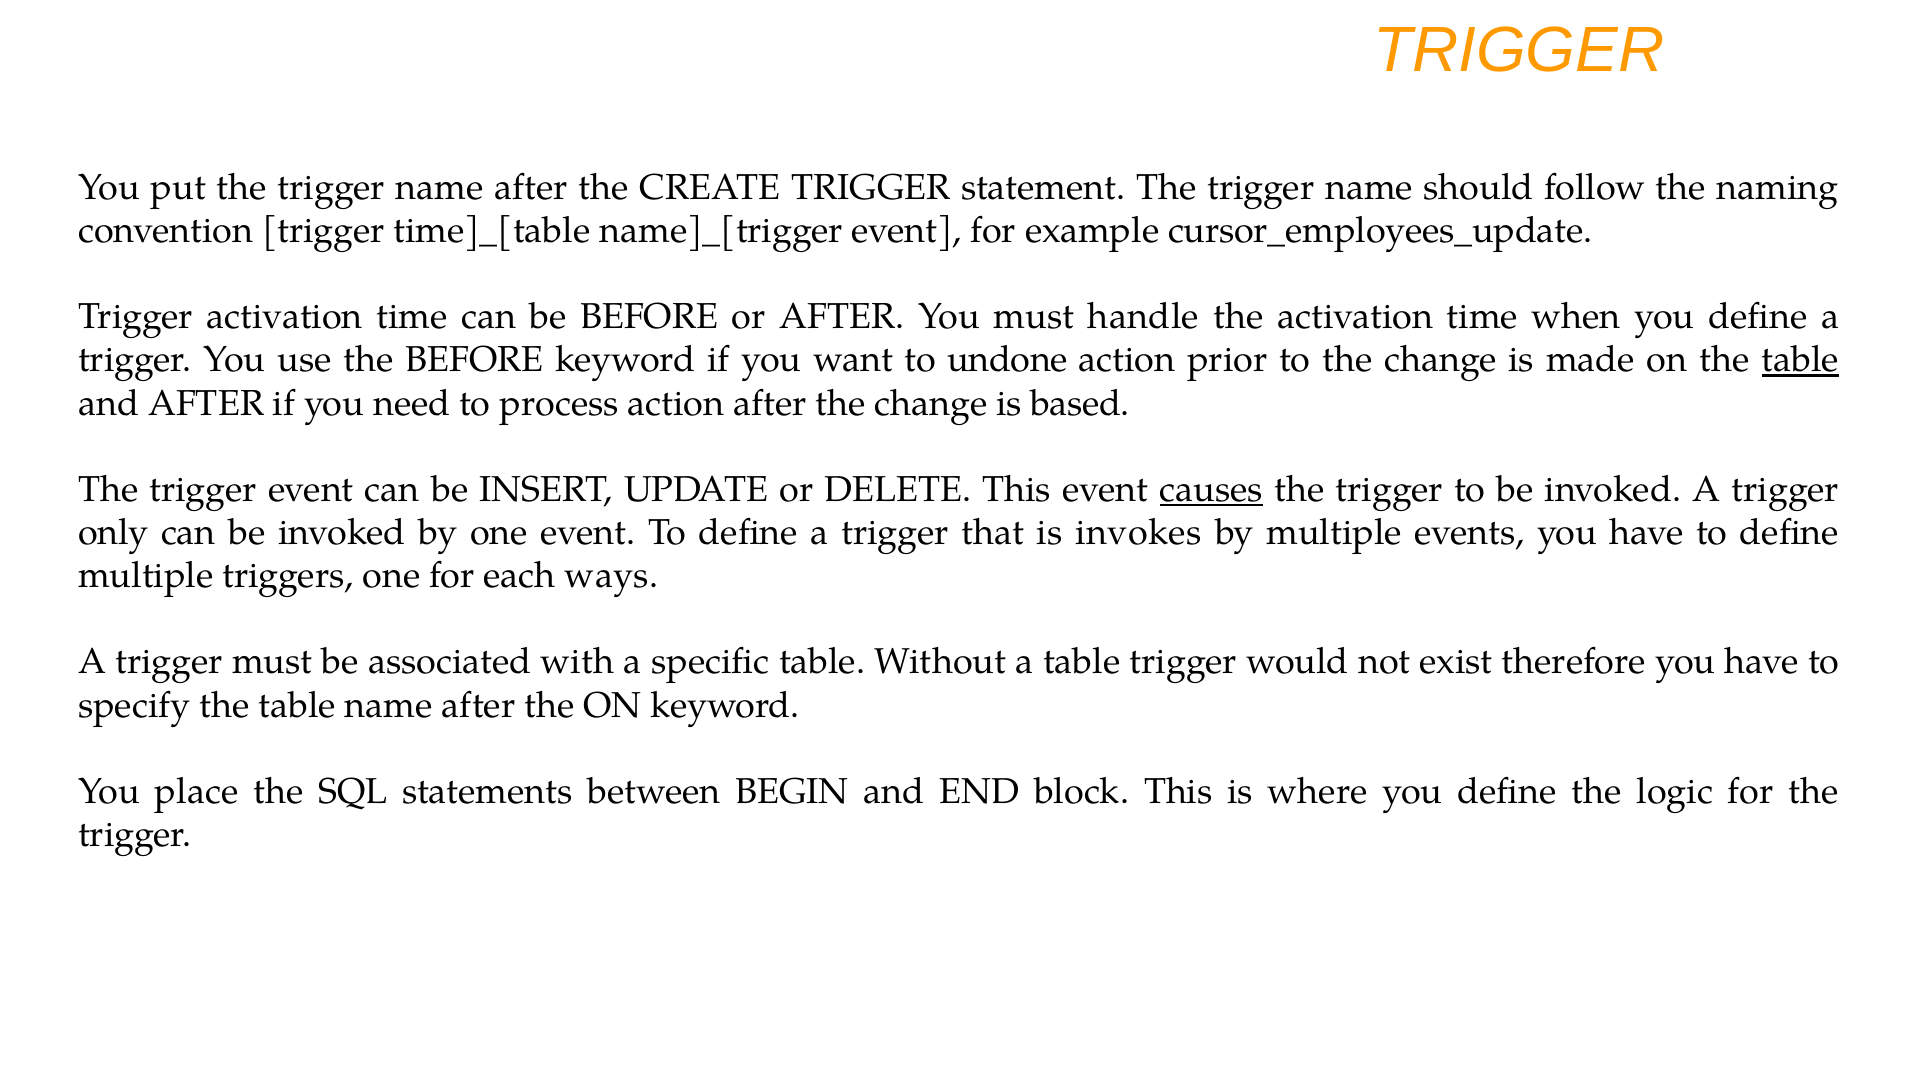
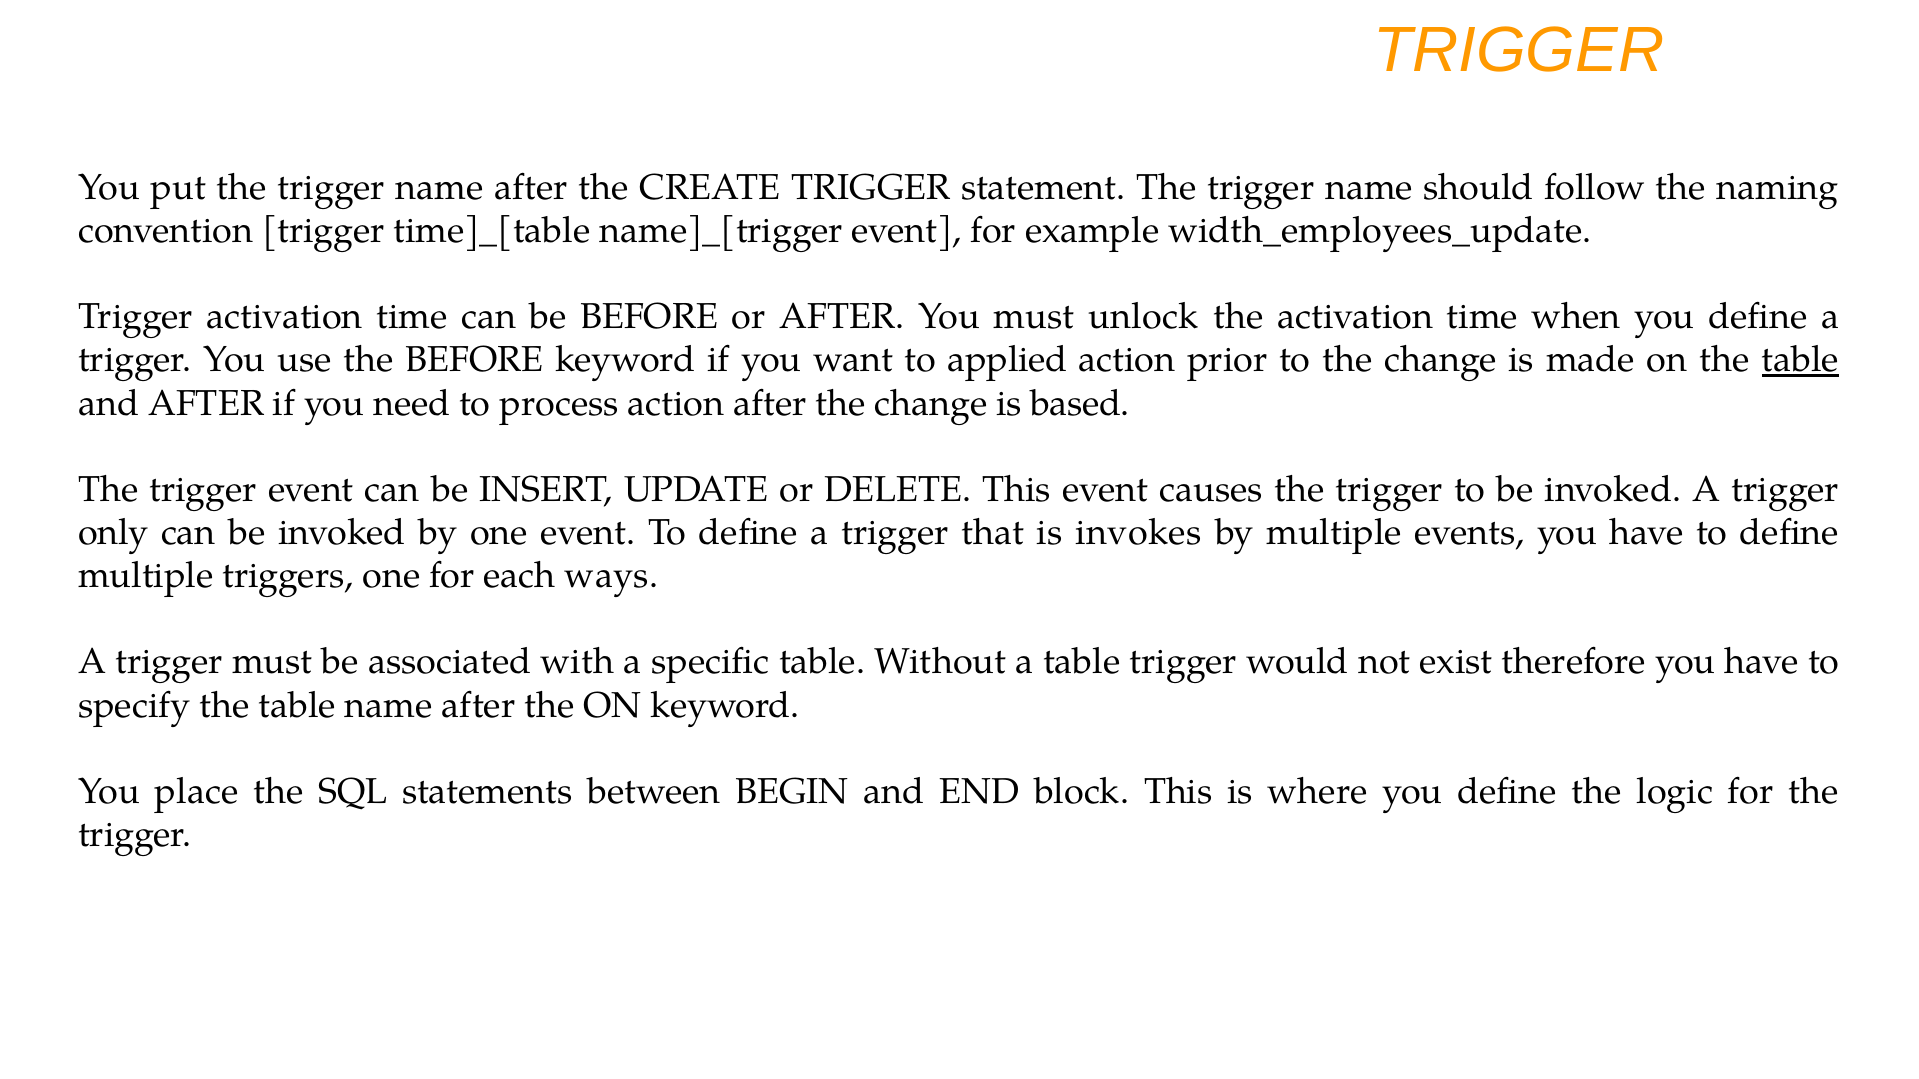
cursor_employees_update: cursor_employees_update -> width_employees_update (1380, 231)
handle: handle -> unlock (1143, 317)
undone: undone -> applied (1007, 360)
causes underline: present -> none (1211, 490)
